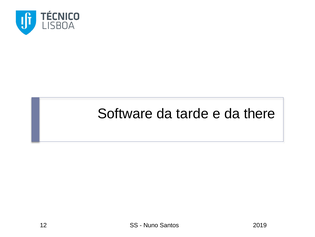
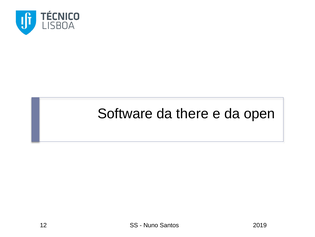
tarde: tarde -> there (192, 113)
there: there -> open (259, 113)
